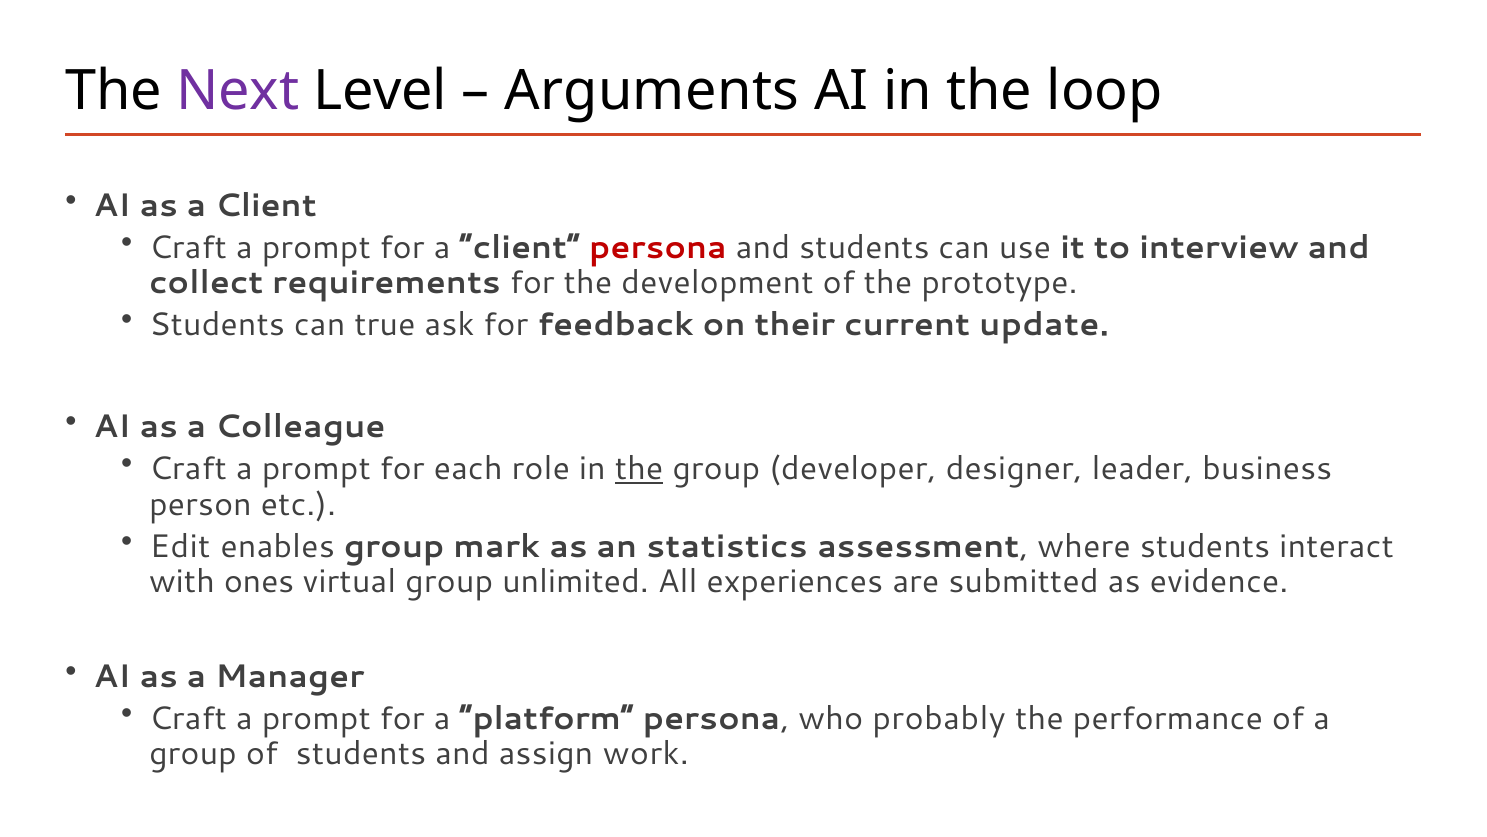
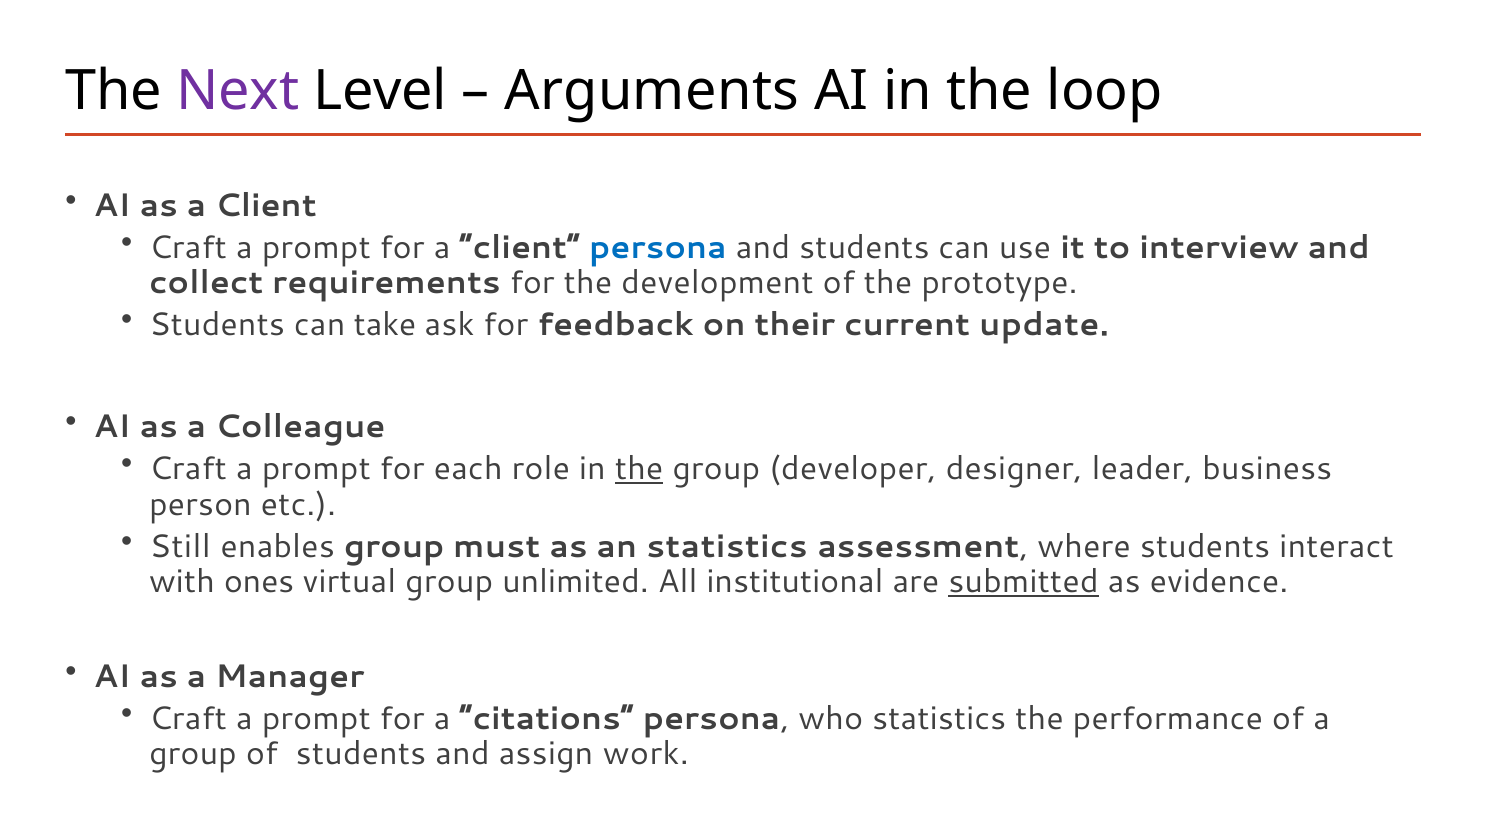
persona colour: red -> blue (658, 248)
true: true -> take (385, 325)
Edit: Edit -> Still (180, 546)
mark: mark -> must (497, 546)
experiences: experiences -> institutional (795, 581)
submitted underline: none -> present (1023, 581)
platform: platform -> citations (547, 718)
who probably: probably -> statistics (939, 718)
